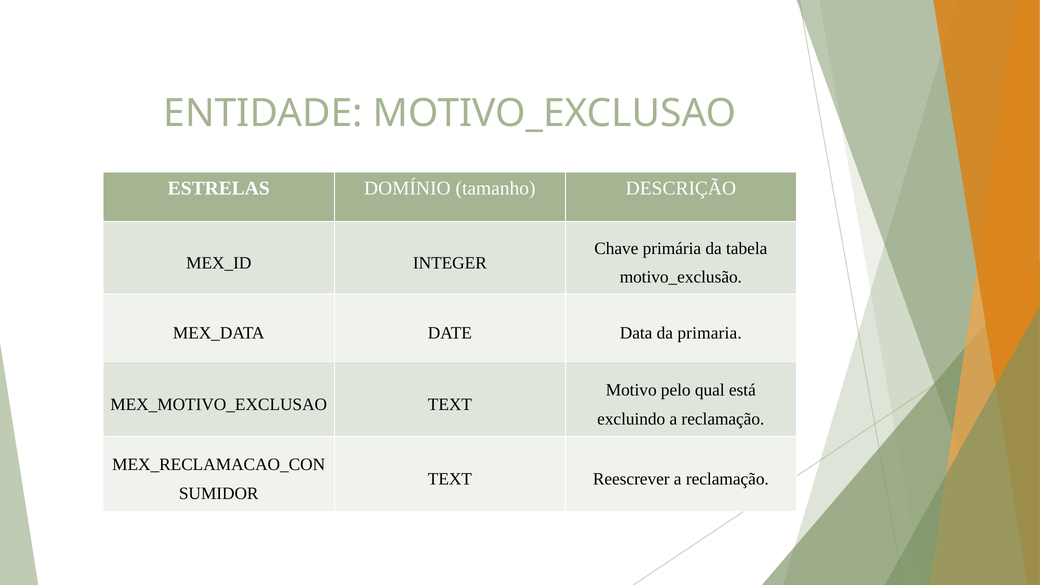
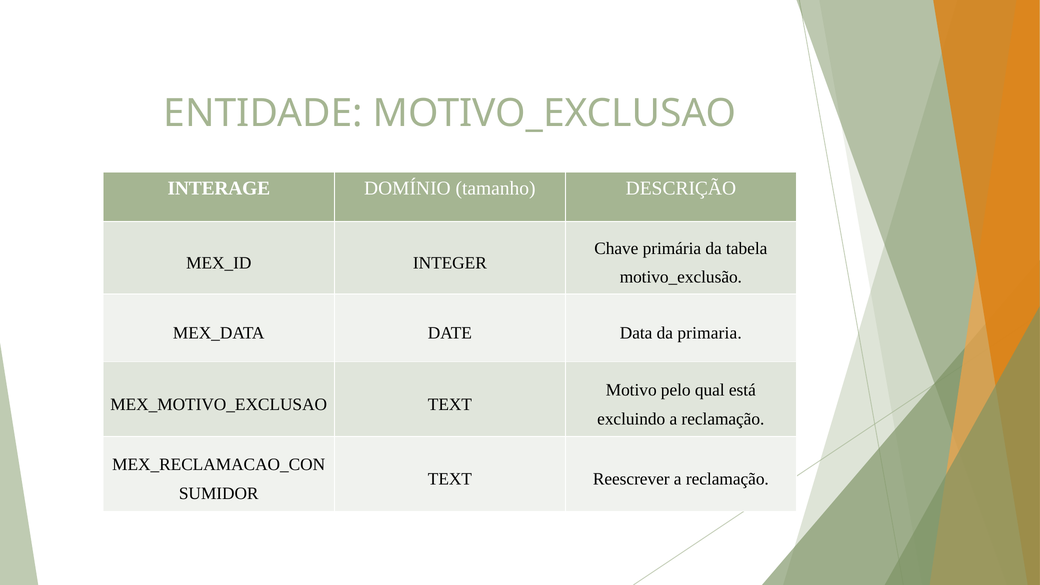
ESTRELAS: ESTRELAS -> INTERAGE (219, 188)
